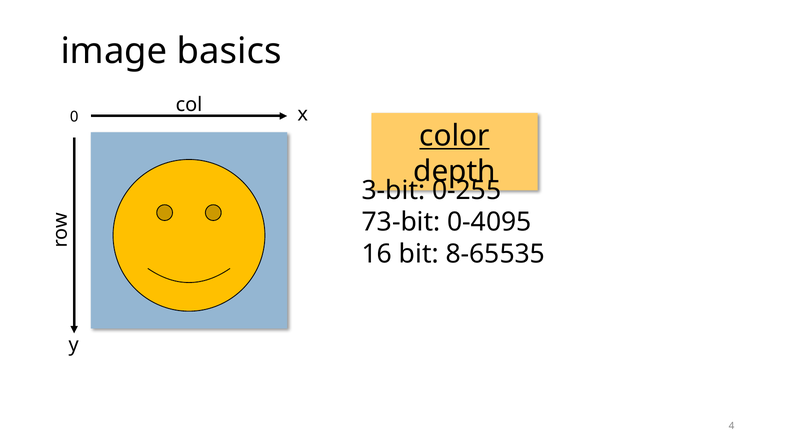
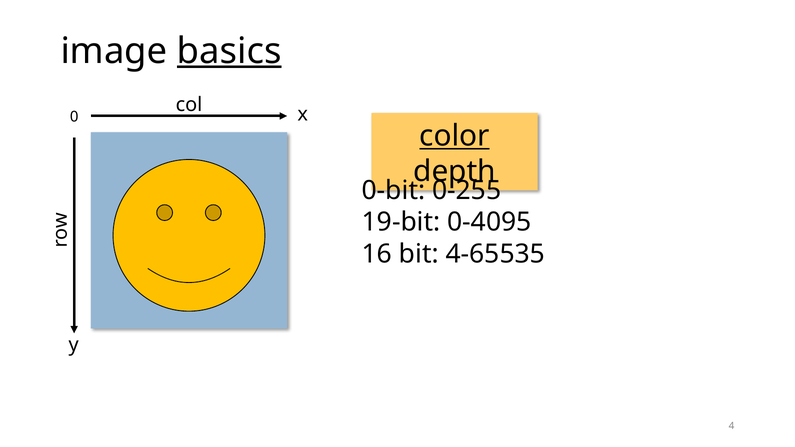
basics underline: none -> present (229, 51)
3-bit: 3-bit -> 0-bit (393, 191)
73-bit: 73-bit -> 19-bit (401, 222)
8-65535: 8-65535 -> 4-65535 (495, 254)
